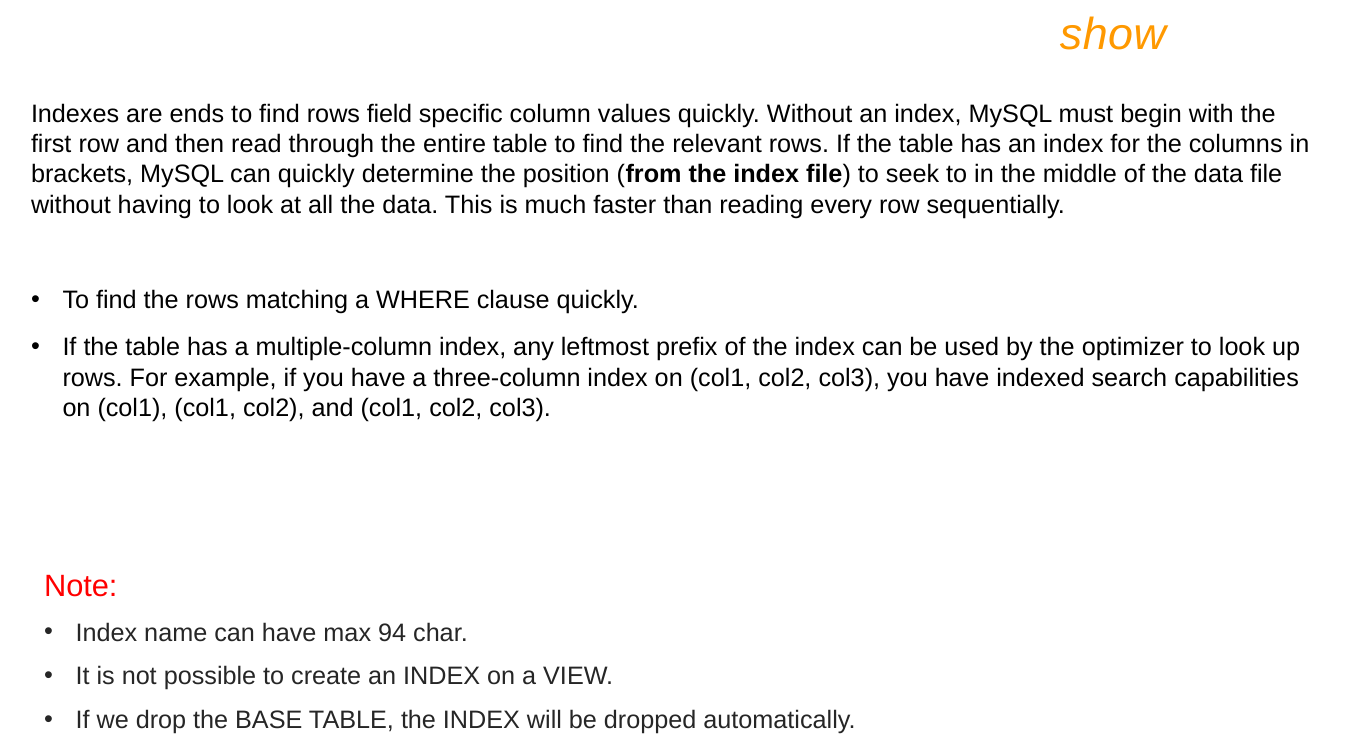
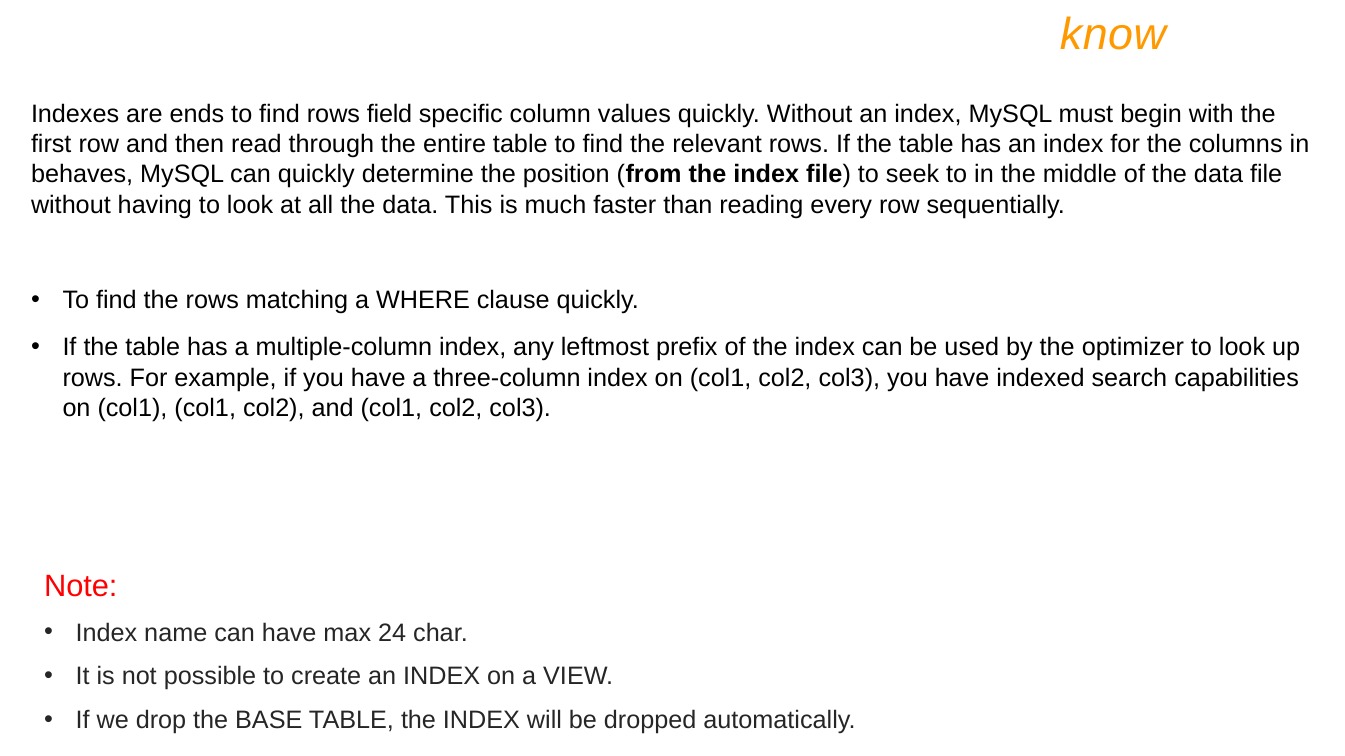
show: show -> know (1113, 35)
brackets: brackets -> behaves (82, 175)
94: 94 -> 24 (392, 633)
